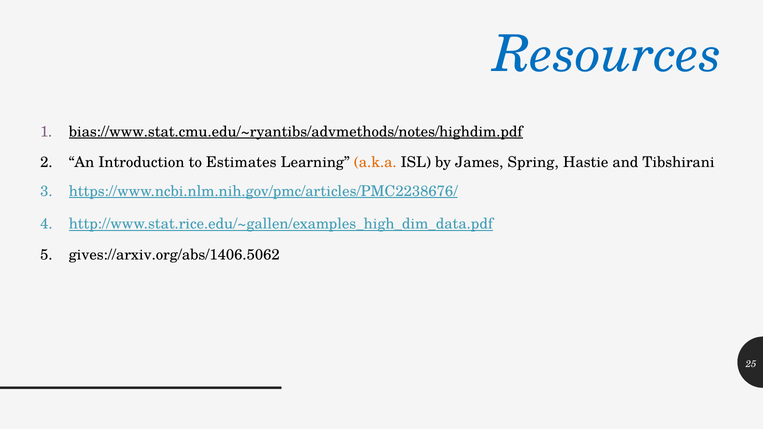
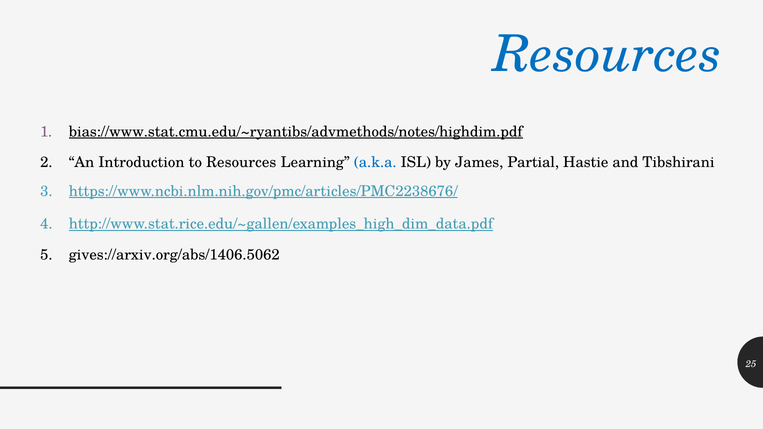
to Estimates: Estimates -> Resources (241, 162)
a.k.a colour: orange -> blue (375, 162)
Spring: Spring -> Partial (533, 162)
